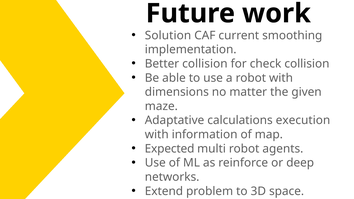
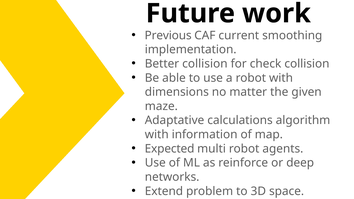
Solution: Solution -> Previous (168, 35)
execution: execution -> algorithm (303, 120)
